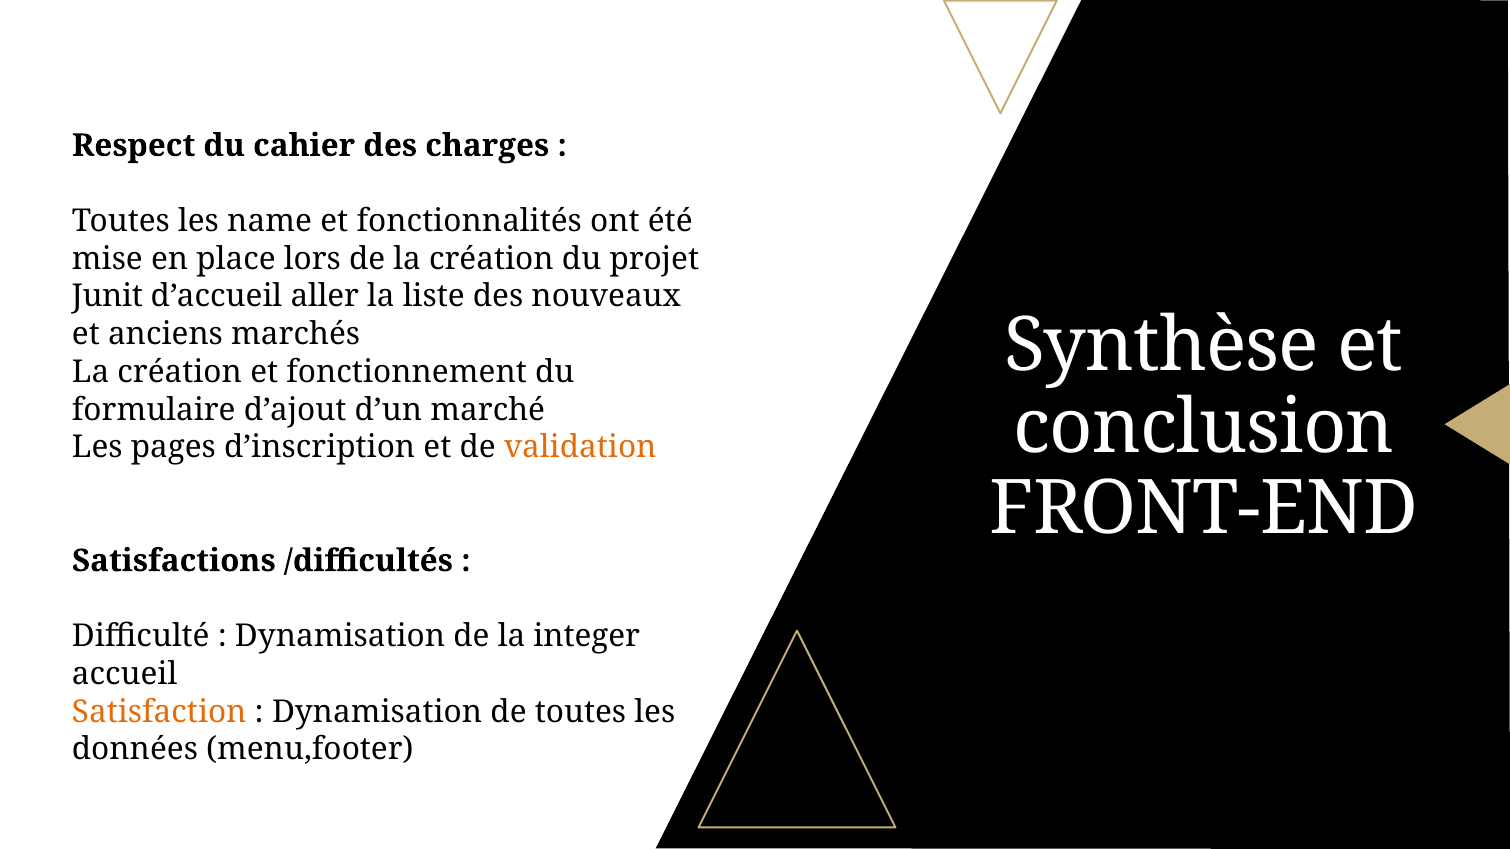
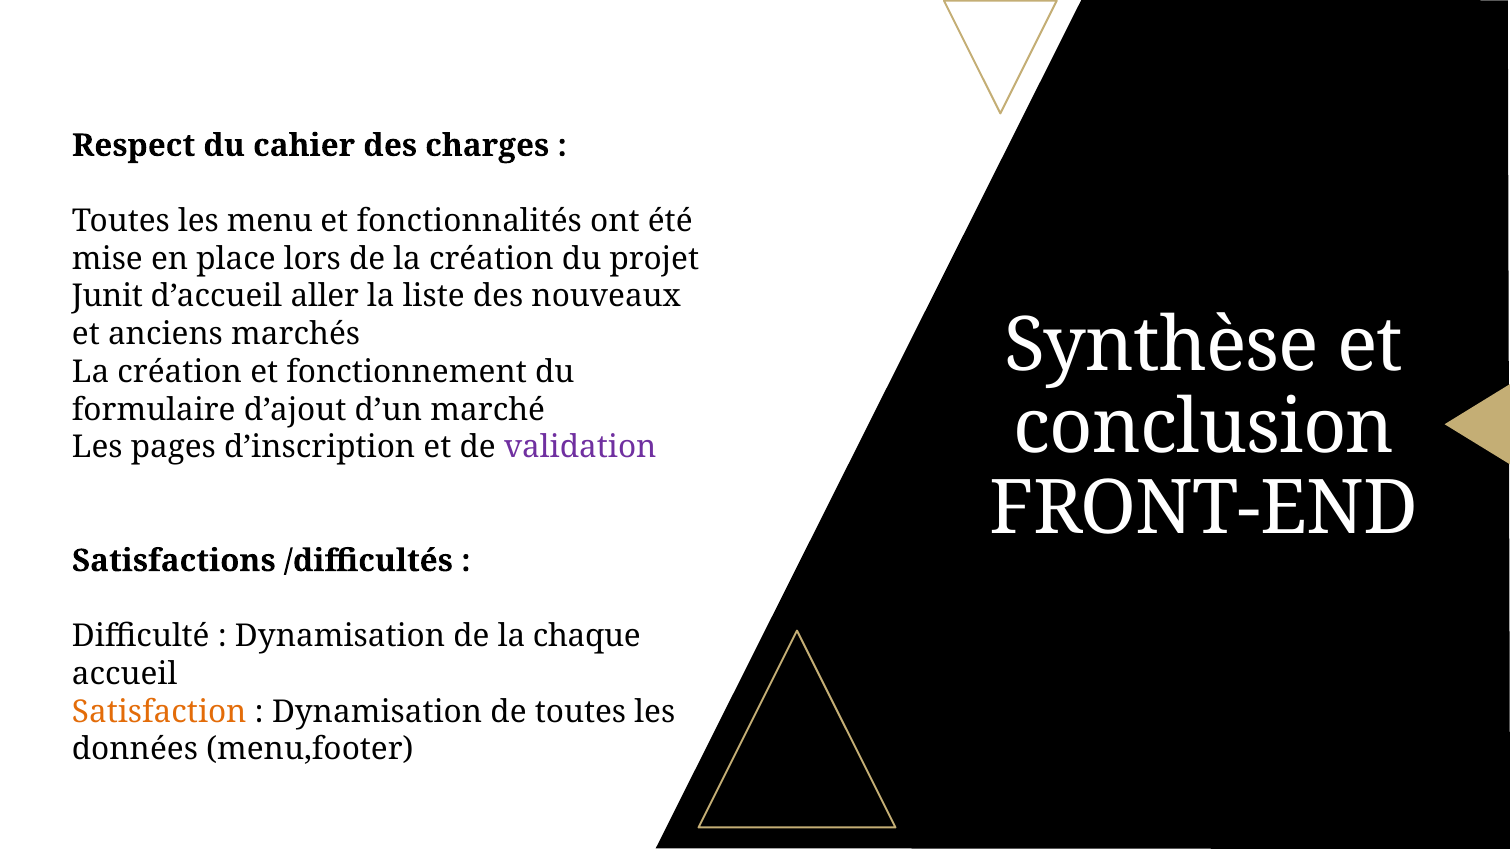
name: name -> menu (270, 221)
validation colour: orange -> purple (580, 448)
integer: integer -> chaque (587, 637)
